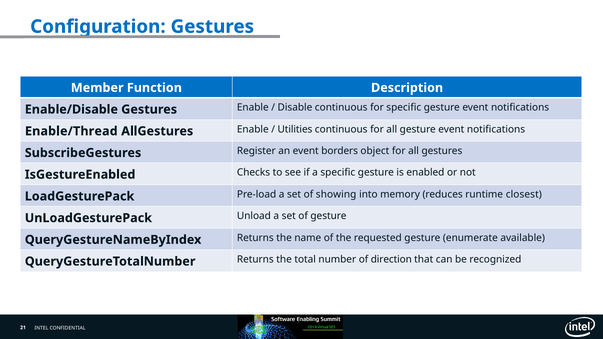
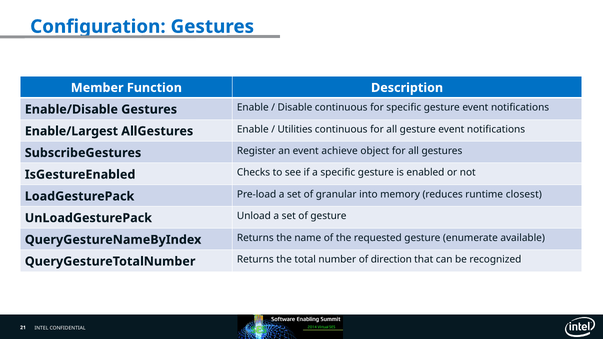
Enable/Thread: Enable/Thread -> Enable/Largest (71, 131)
borders: borders -> achieve (340, 151)
showing: showing -> granular (336, 194)
